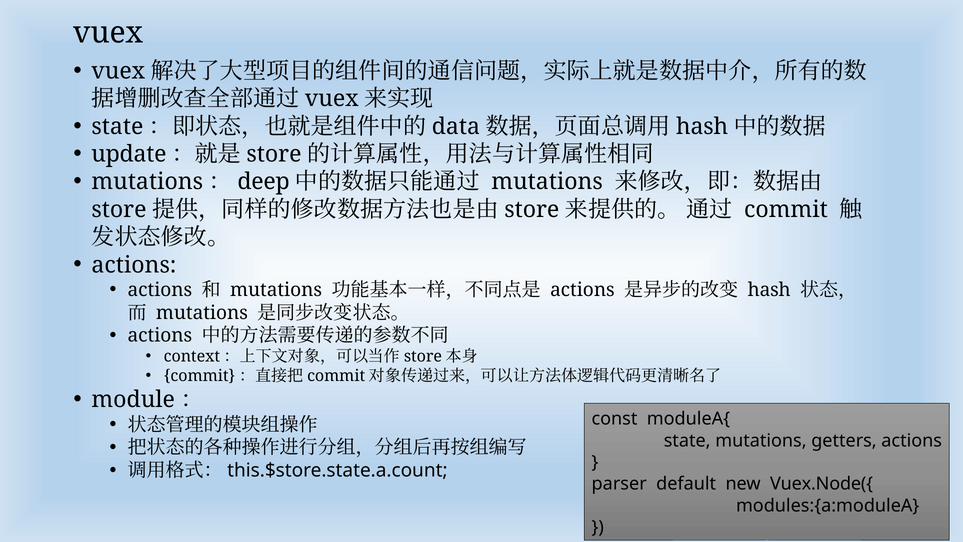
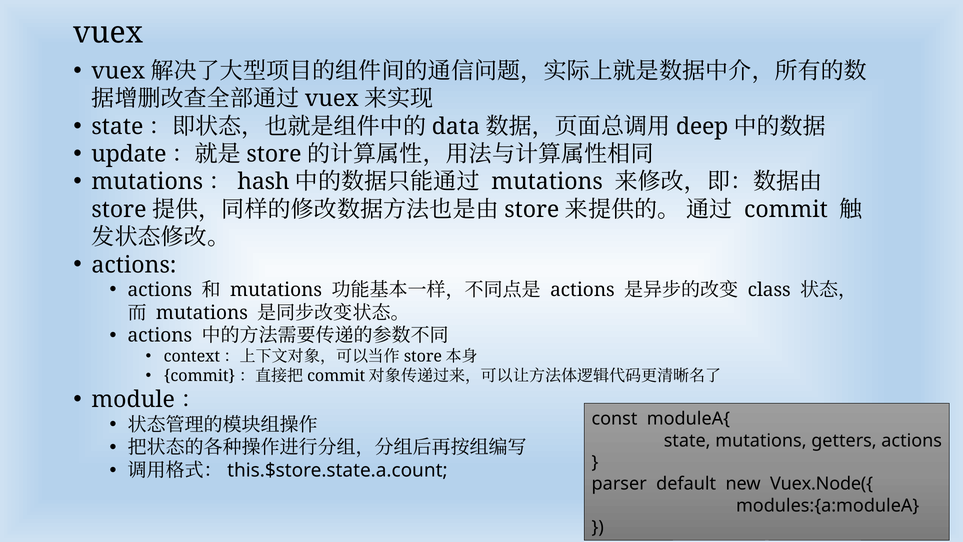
hash: hash -> deep (702, 126)
deep: deep -> hash (264, 182)
hash: hash -> class (769, 290)
